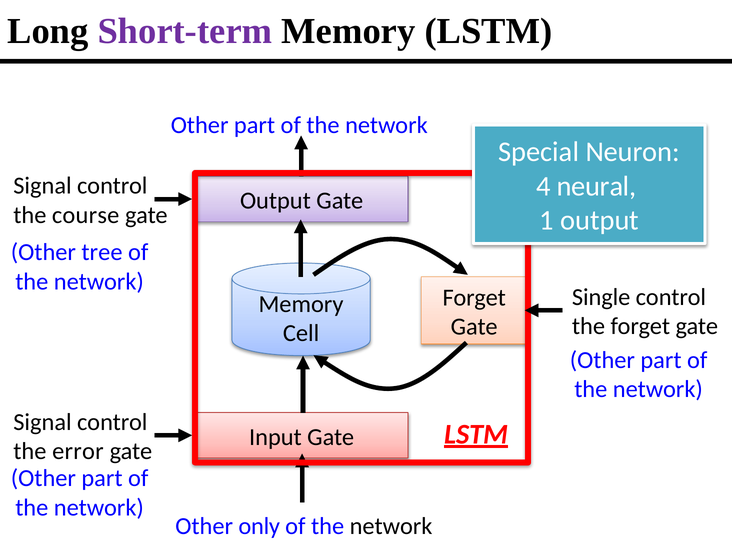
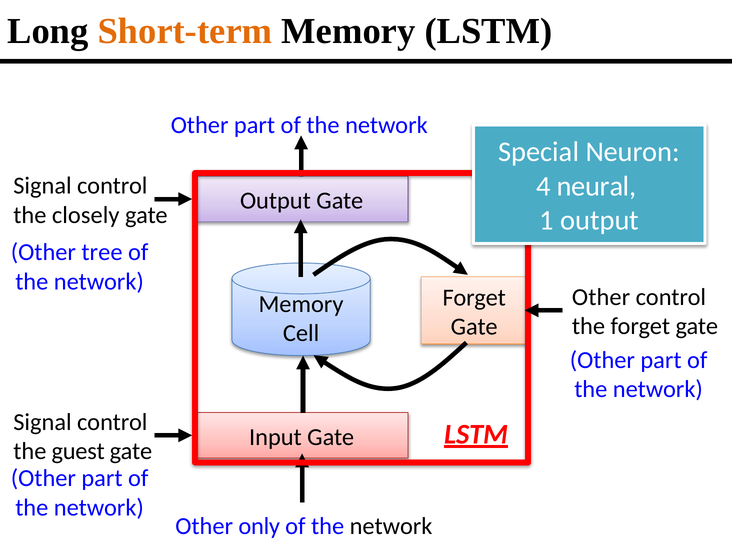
Short-term colour: purple -> orange (185, 31)
course: course -> closely (86, 215)
Single: Single -> Other (601, 297)
error: error -> guest (78, 451)
